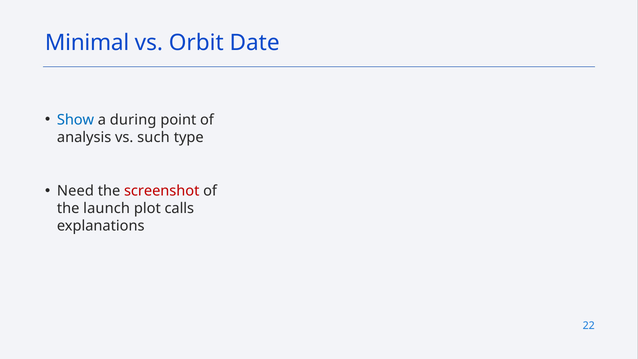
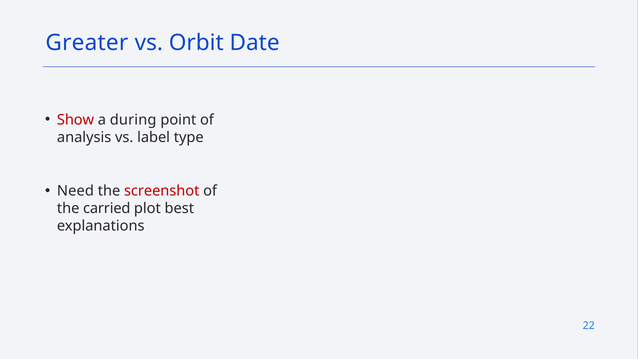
Minimal: Minimal -> Greater (87, 43)
Show colour: blue -> red (76, 120)
such: such -> label (154, 137)
launch: launch -> carried (107, 208)
calls: calls -> best (179, 208)
